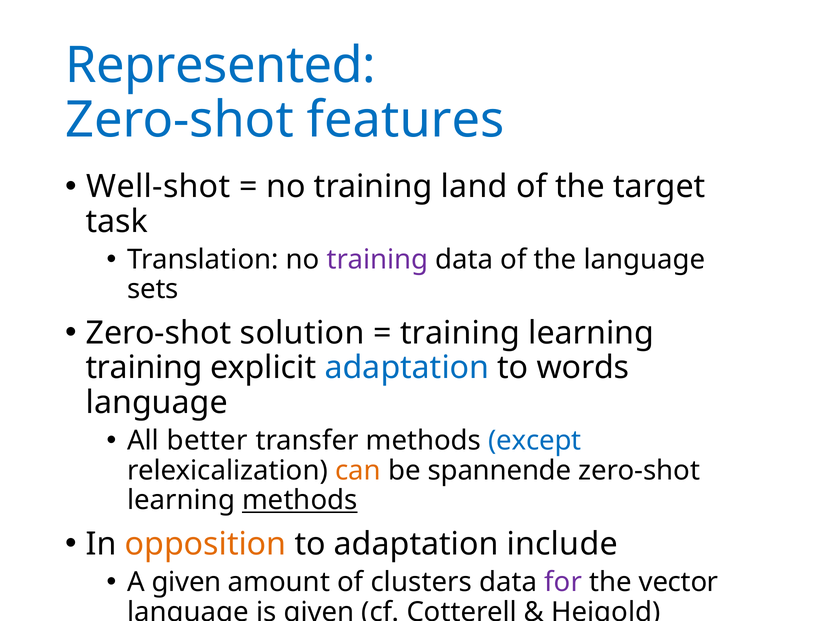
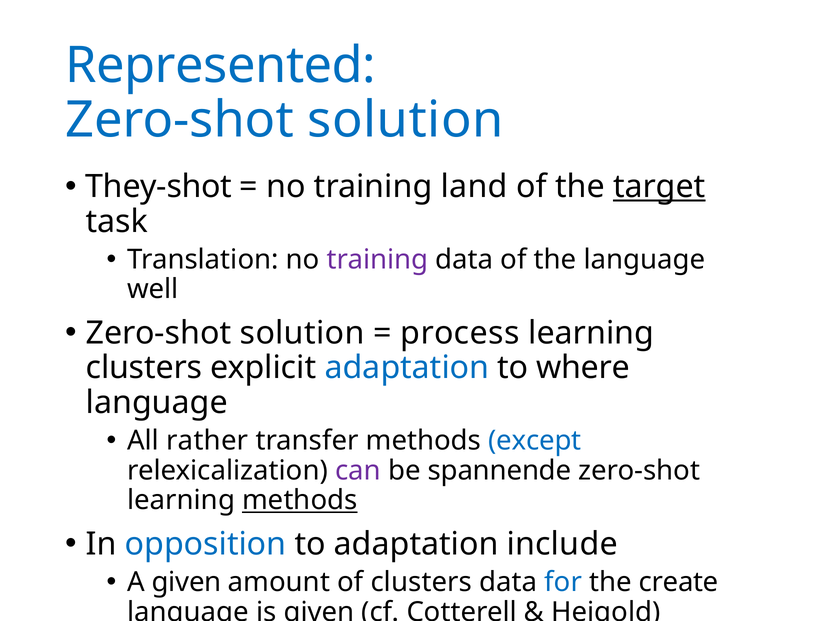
features: features -> solution (405, 120)
Well-shot: Well-shot -> They-shot (159, 187)
target underline: none -> present (659, 187)
sets: sets -> well (153, 289)
training: training -> process (460, 333)
training: training -> clusters (144, 368)
words: words -> where (583, 368)
better: better -> rather (207, 441)
can colour: orange -> purple (358, 470)
opposition colour: orange -> blue (206, 544)
for colour: purple -> blue (563, 582)
vector: vector -> create (679, 582)
